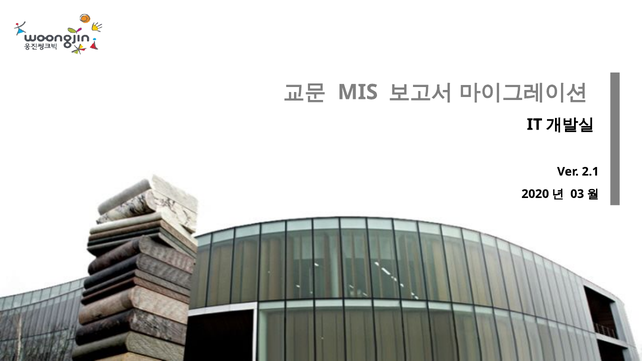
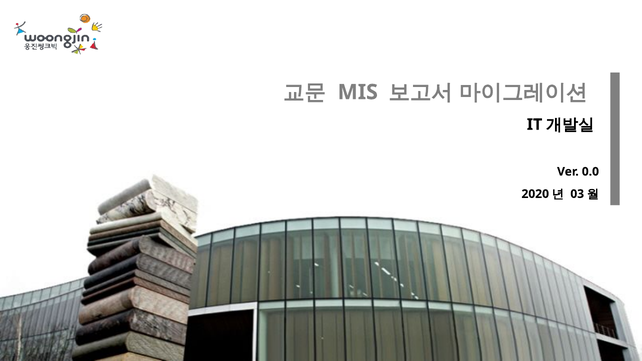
2.1: 2.1 -> 0.0 (590, 172)
